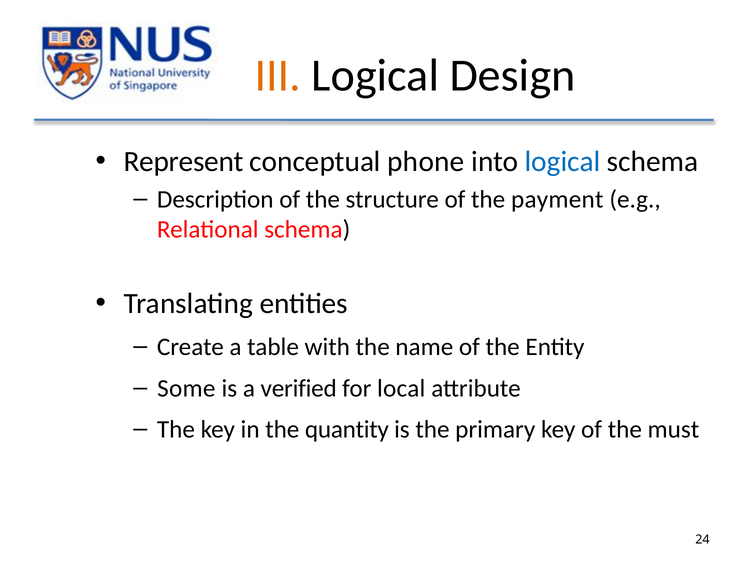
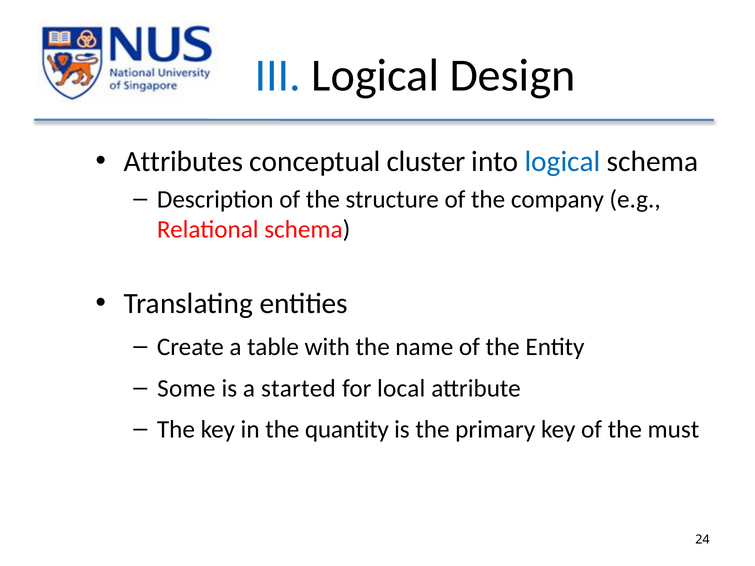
III colour: orange -> blue (278, 76)
Represent: Represent -> Attributes (184, 162)
phone: phone -> cluster (426, 162)
payment: payment -> company (557, 199)
verified: verified -> started (298, 388)
